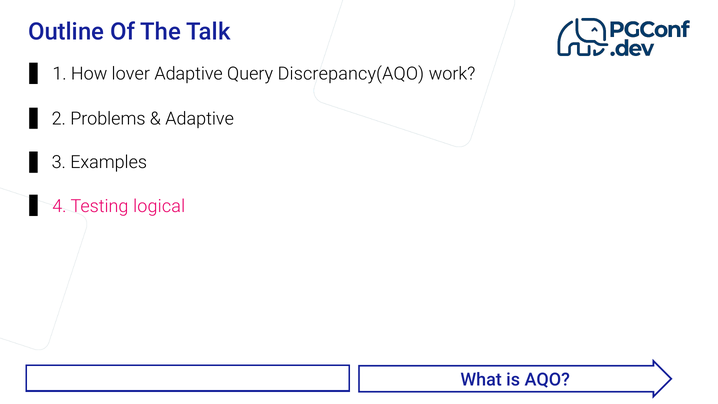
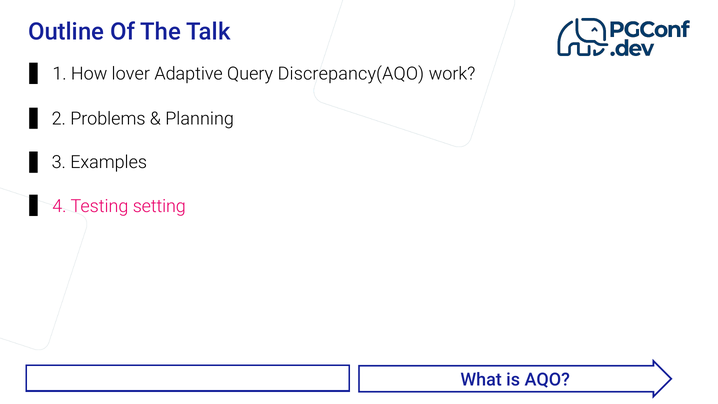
Adaptive: Adaptive -> Planning (200, 119)
logical: logical -> setting (159, 206)
